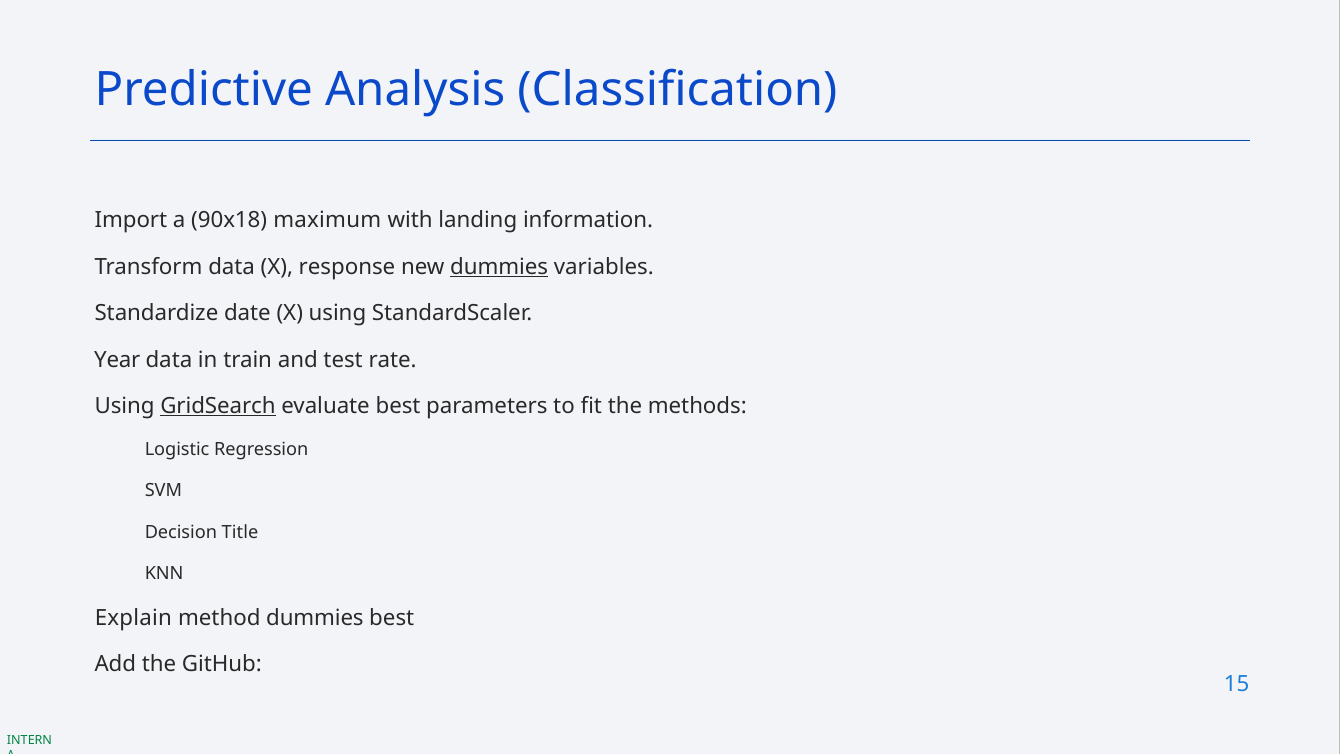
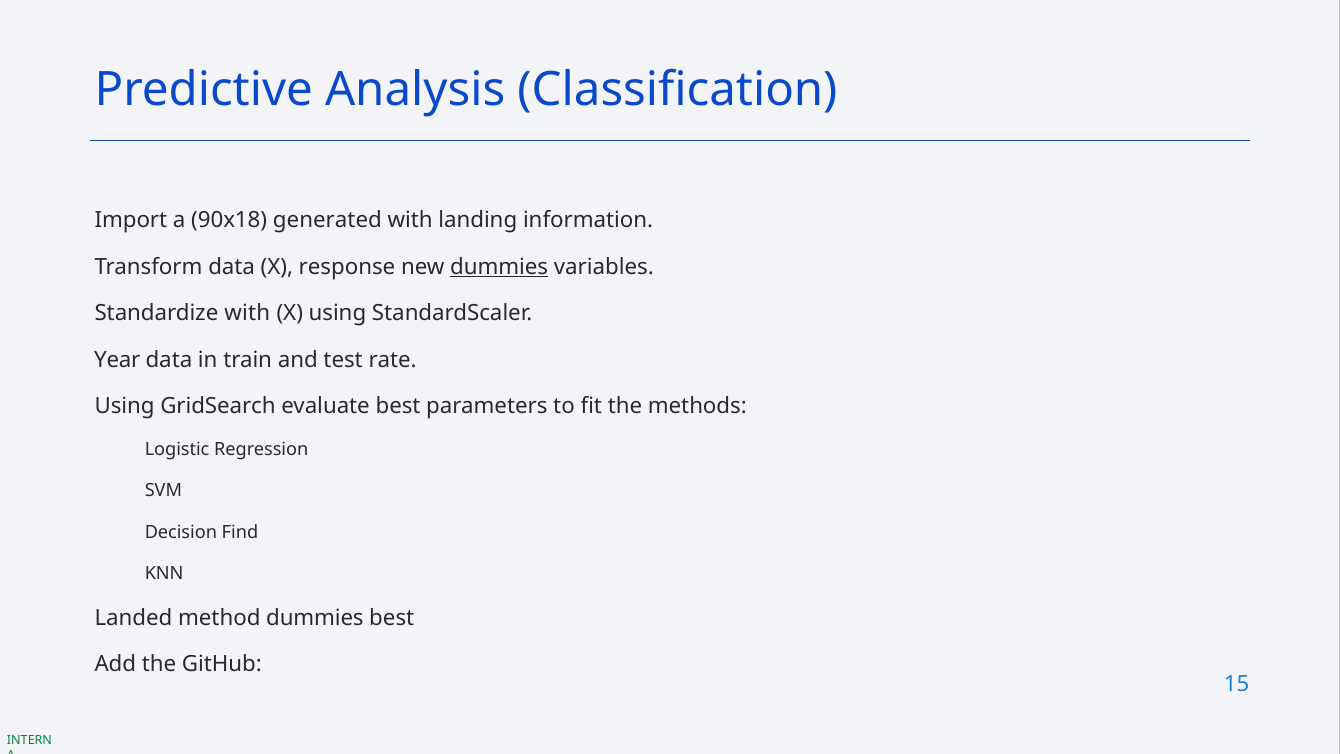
maximum: maximum -> generated (327, 221)
Standardize date: date -> with (247, 313)
GridSearch underline: present -> none (218, 406)
Title: Title -> Find (240, 532)
Explain: Explain -> Landed (133, 618)
